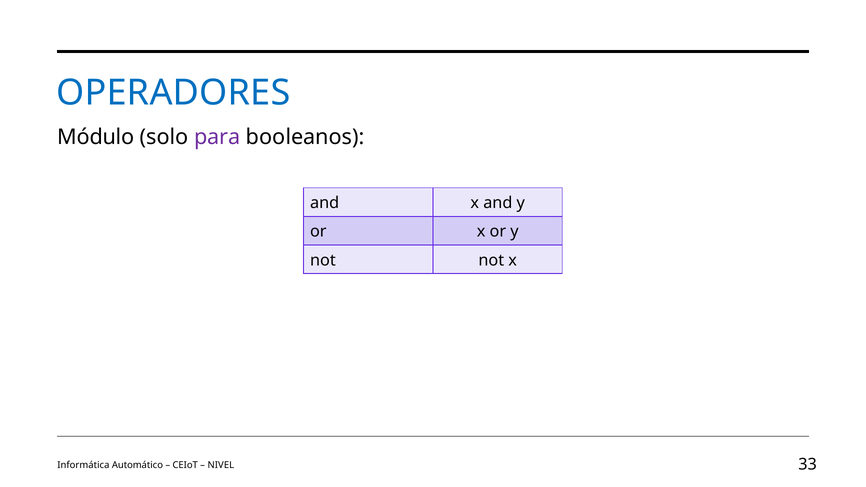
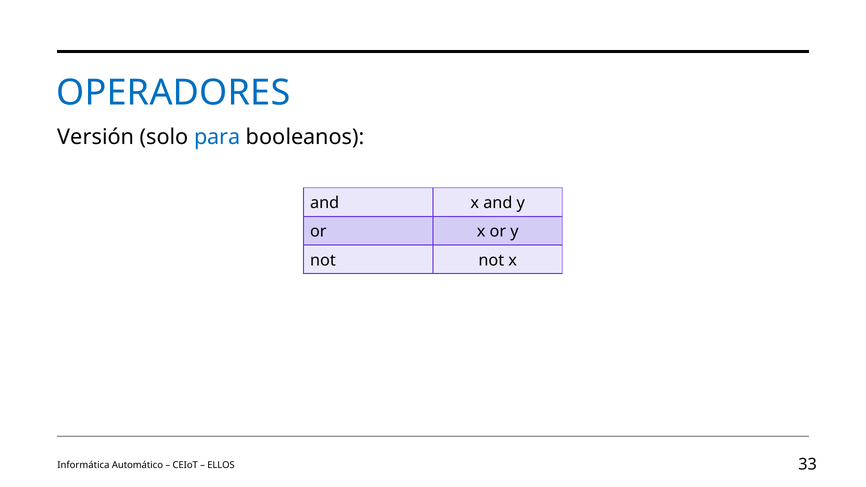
Módulo: Módulo -> Versión (96, 137)
para colour: purple -> blue (217, 137)
NIVEL: NIVEL -> ELLOS (221, 465)
